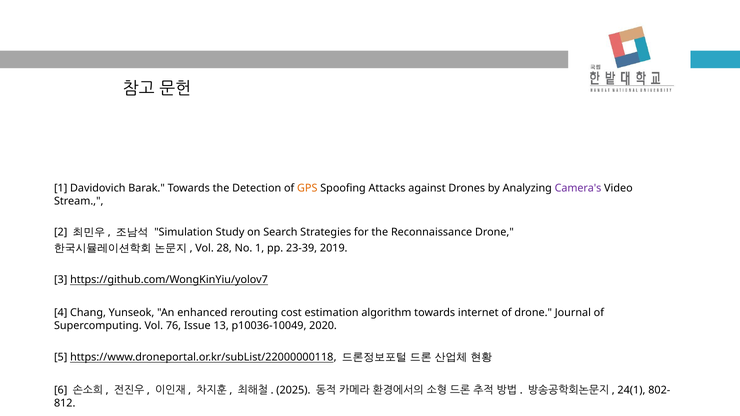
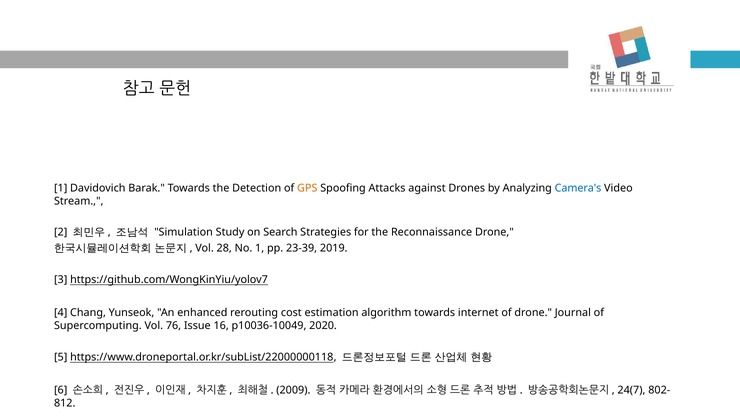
Camera's colour: purple -> blue (578, 188)
13: 13 -> 16 (221, 326)
2025: 2025 -> 2009 (293, 391)
24(1: 24(1 -> 24(7 (631, 391)
